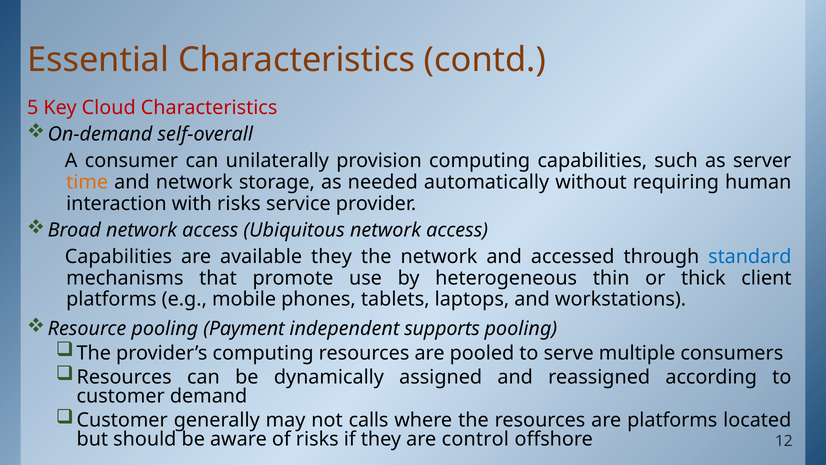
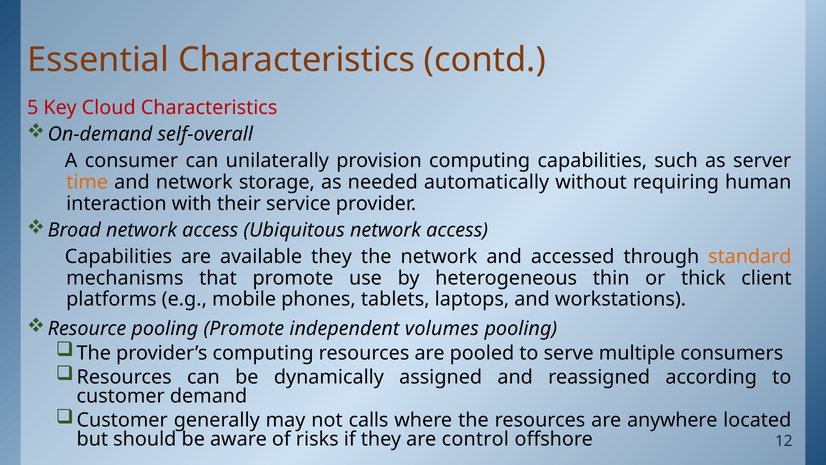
with risks: risks -> their (239, 203)
standard colour: blue -> orange (750, 256)
pooling Payment: Payment -> Promote (244, 328)
supports: supports -> volumes (442, 328)
are platforms: platforms -> anywhere (672, 420)
